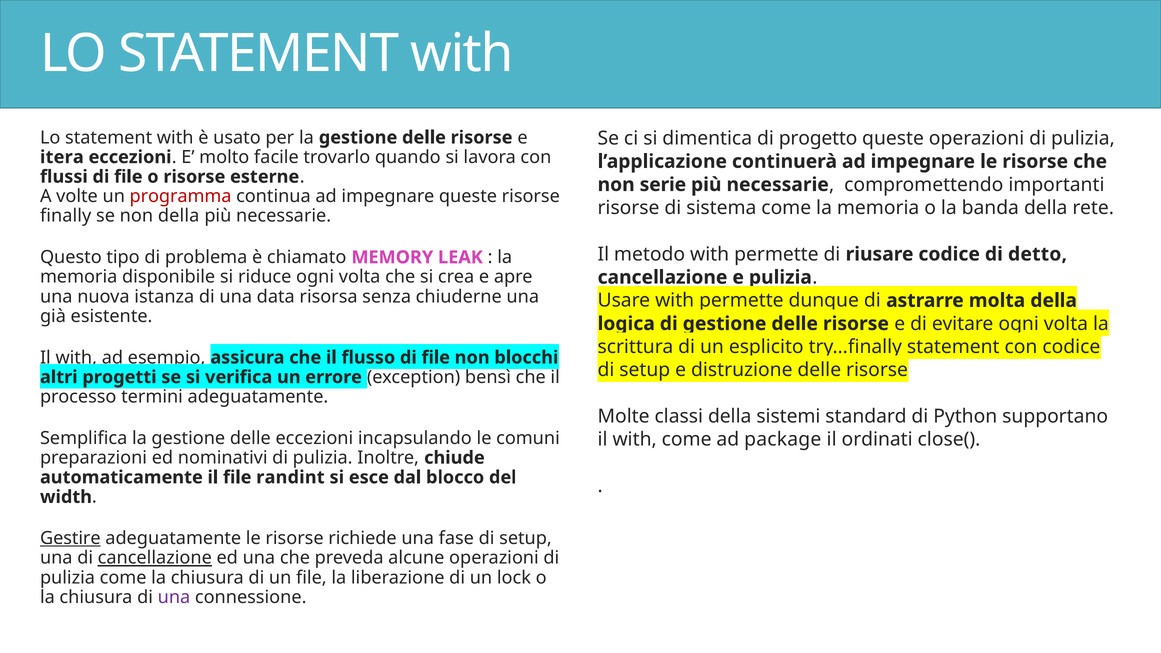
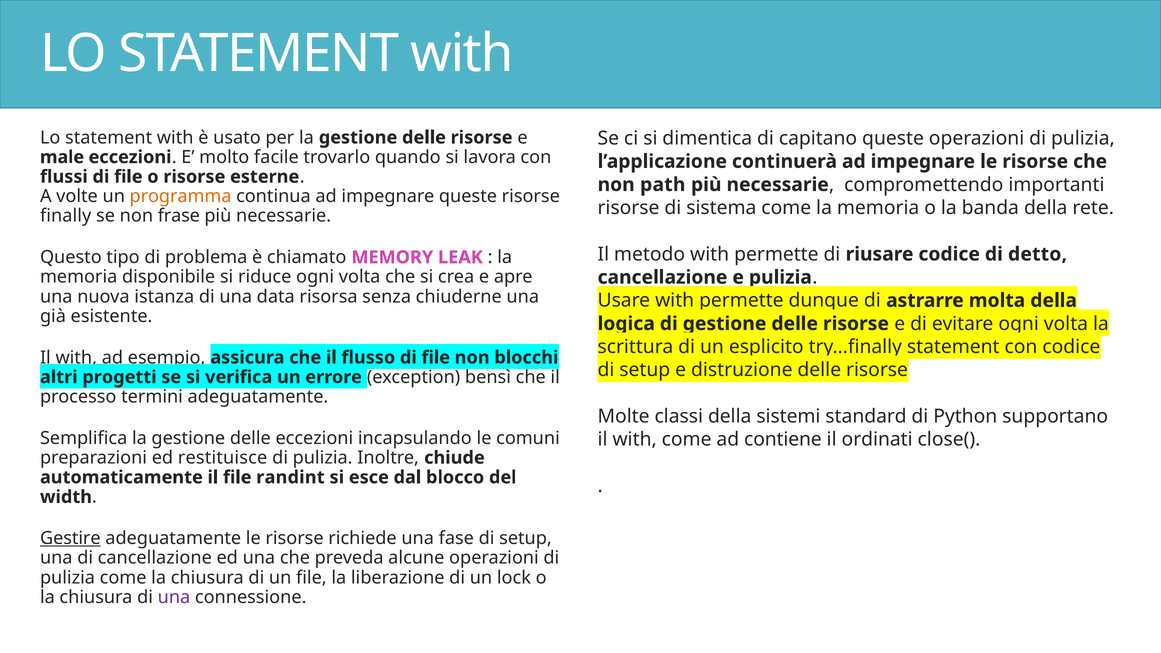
progetto: progetto -> capitano (818, 138)
itera: itera -> male (62, 157)
serie: serie -> path (663, 185)
programma colour: red -> orange (181, 196)
non della: della -> frase (179, 216)
package: package -> contiene (783, 440)
nominativi: nominativi -> restituisce (223, 458)
cancellazione underline: present -> none (155, 558)
